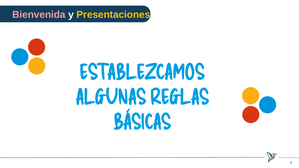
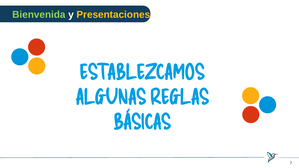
Bienvenida colour: pink -> light green (39, 15)
